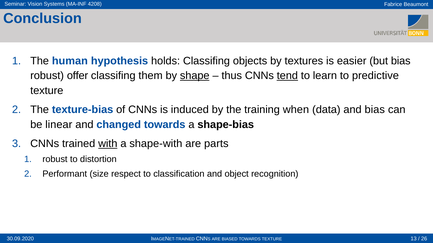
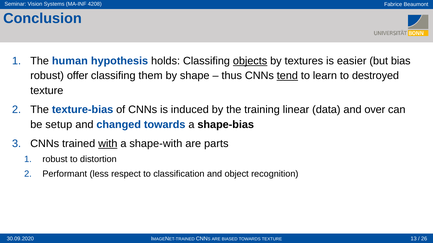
objects underline: none -> present (250, 61)
shape underline: present -> none (195, 76)
predictive: predictive -> destroyed (375, 76)
when: when -> linear (296, 110)
and bias: bias -> over (375, 110)
linear: linear -> setup (59, 125)
size: size -> less (99, 174)
